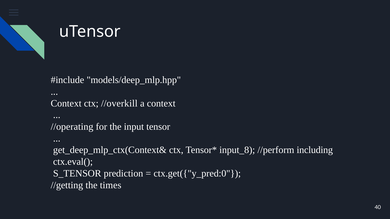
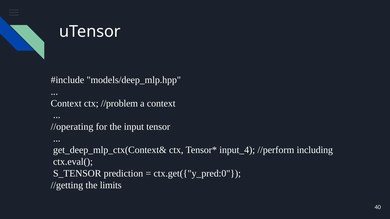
//overkill: //overkill -> //problem (119, 103)
input_8: input_8 -> input_4 (237, 150)
times: times -> limits (111, 185)
